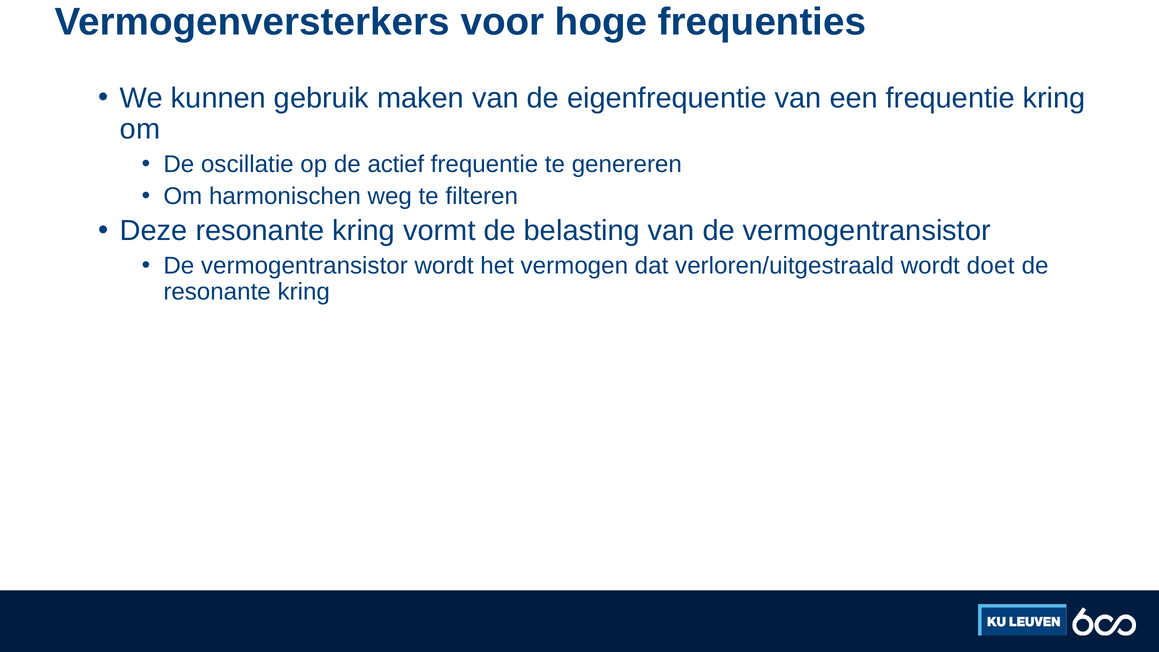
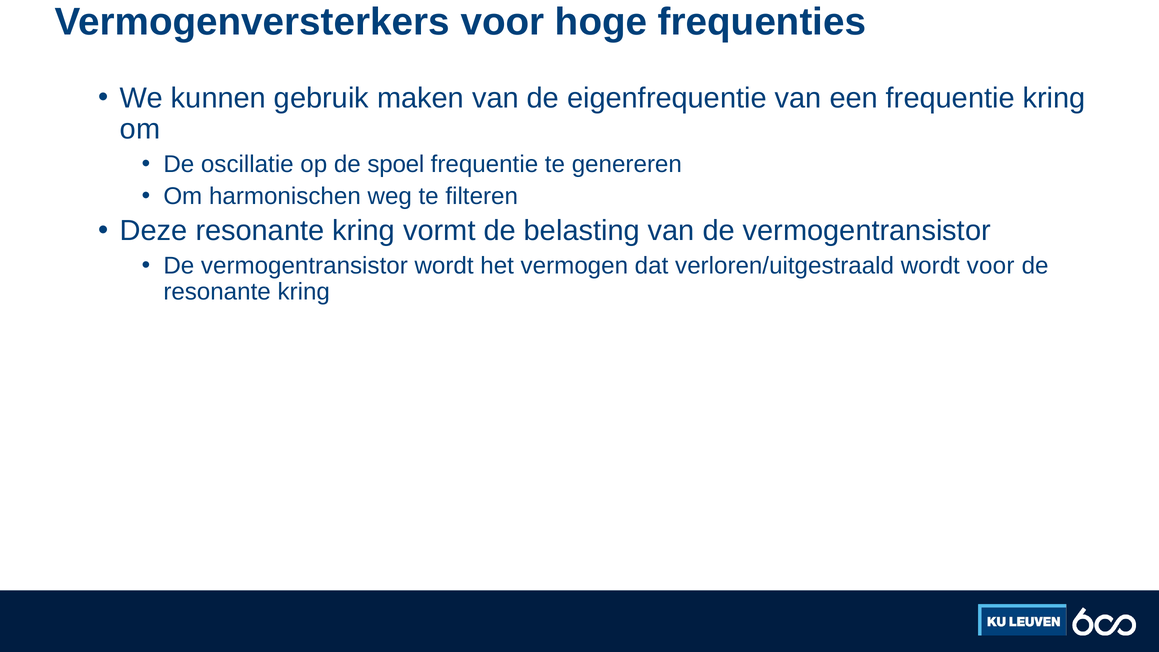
actief: actief -> spoel (396, 164)
wordt doet: doet -> voor (991, 266)
